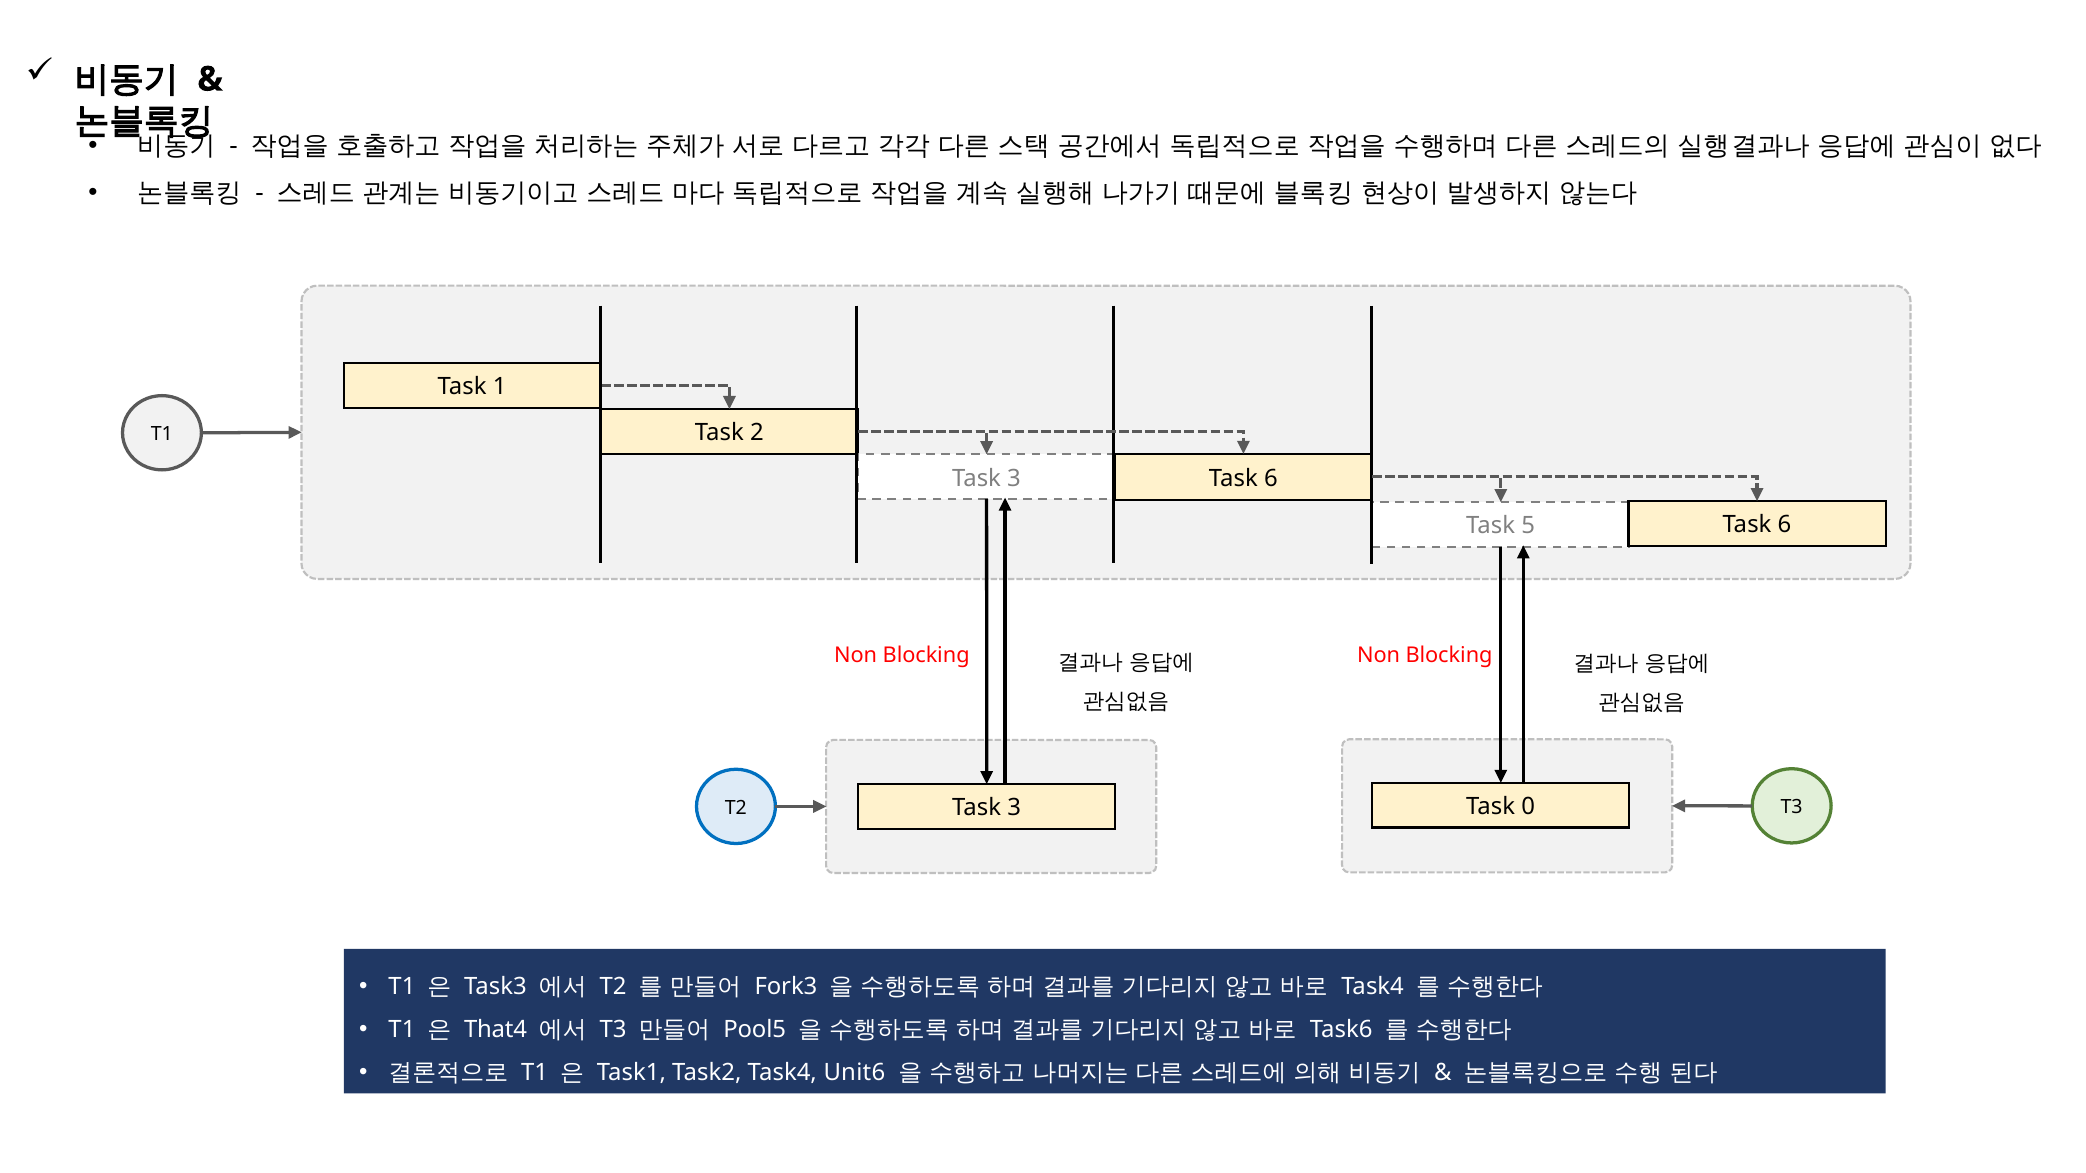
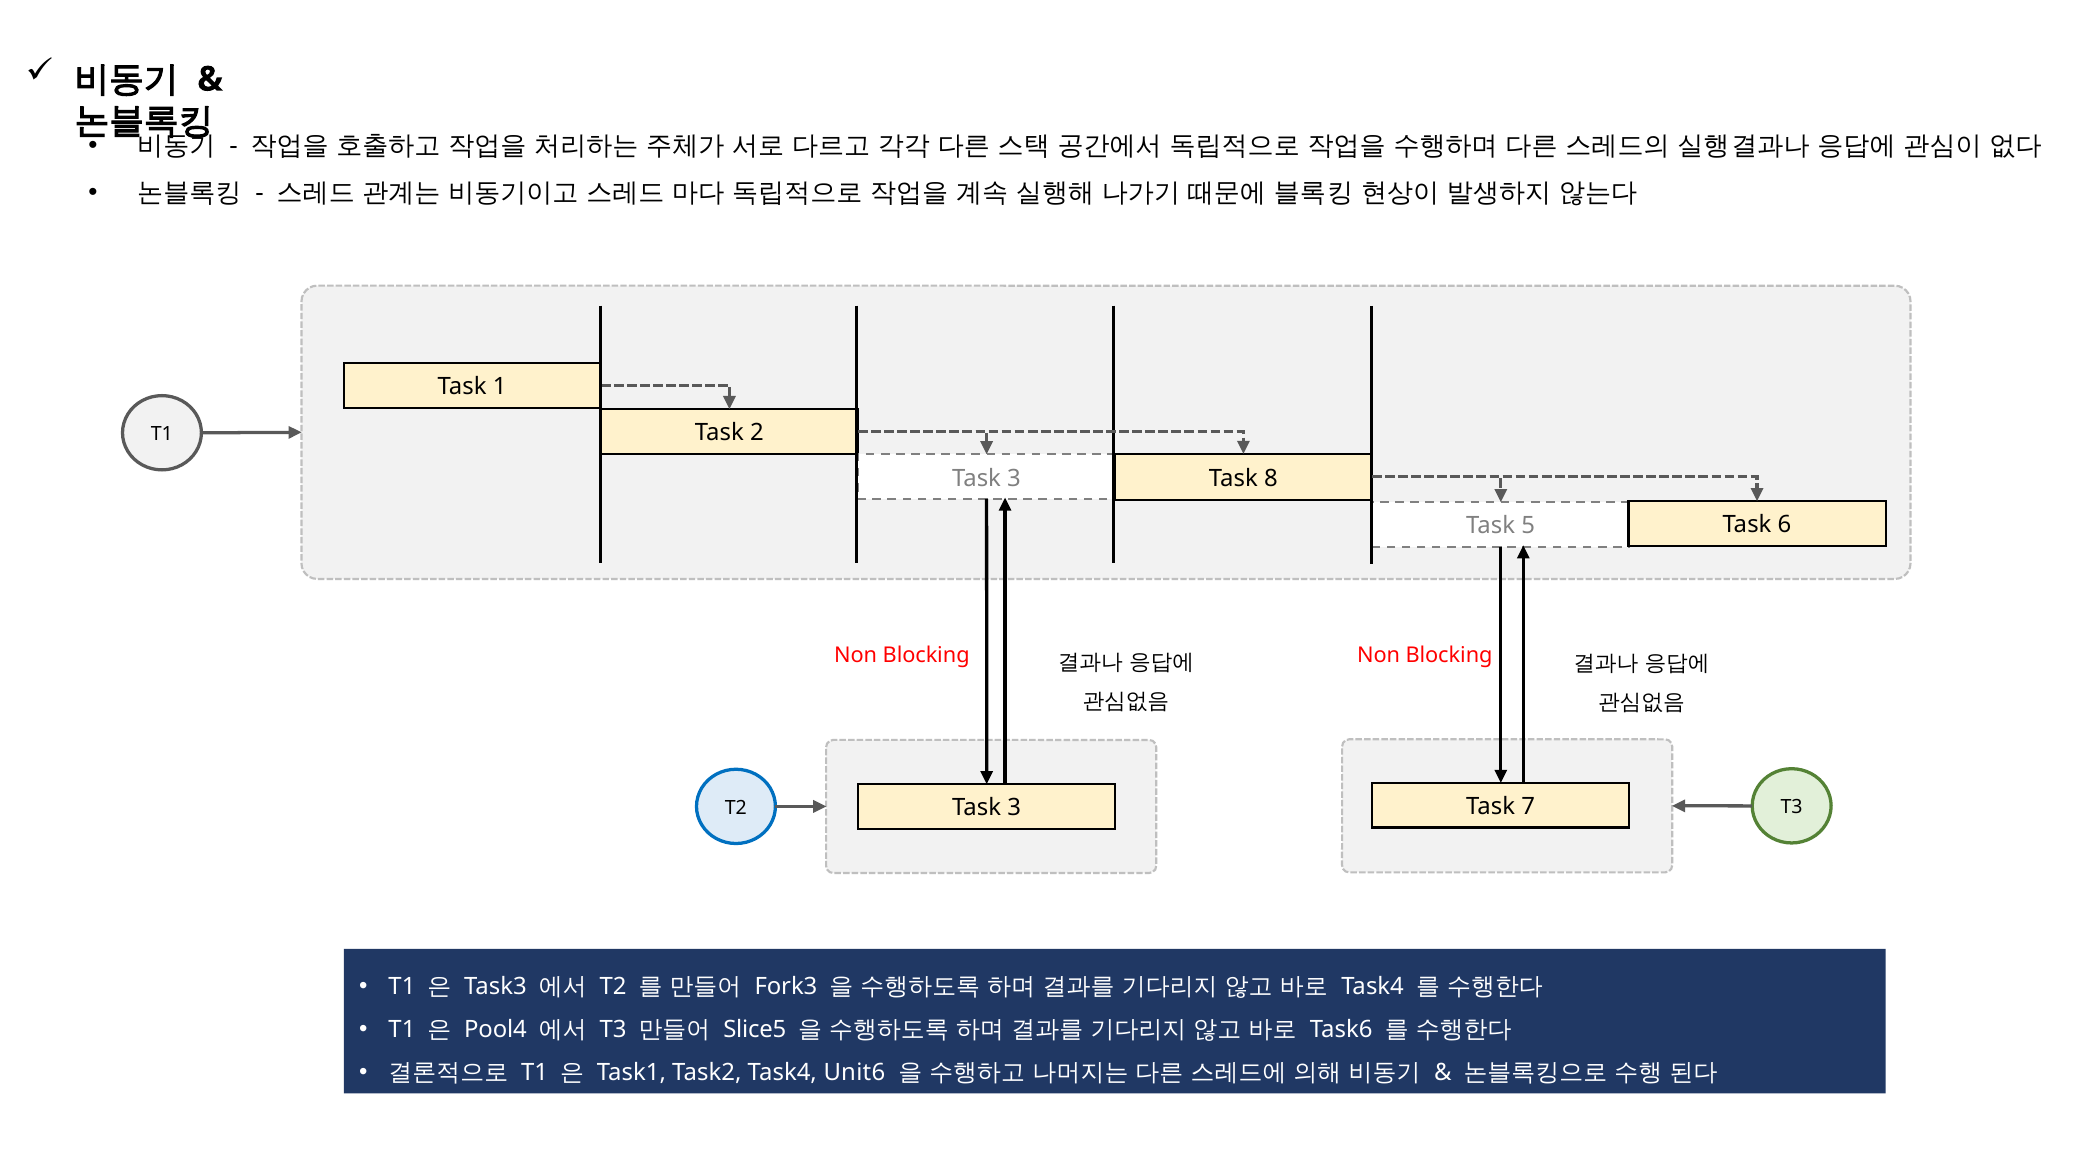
6: 6 -> 8 (1271, 479)
0: 0 -> 7 (1528, 807)
That4: That4 -> Pool4 (495, 1030)
Pool5: Pool5 -> Slice5 (755, 1030)
